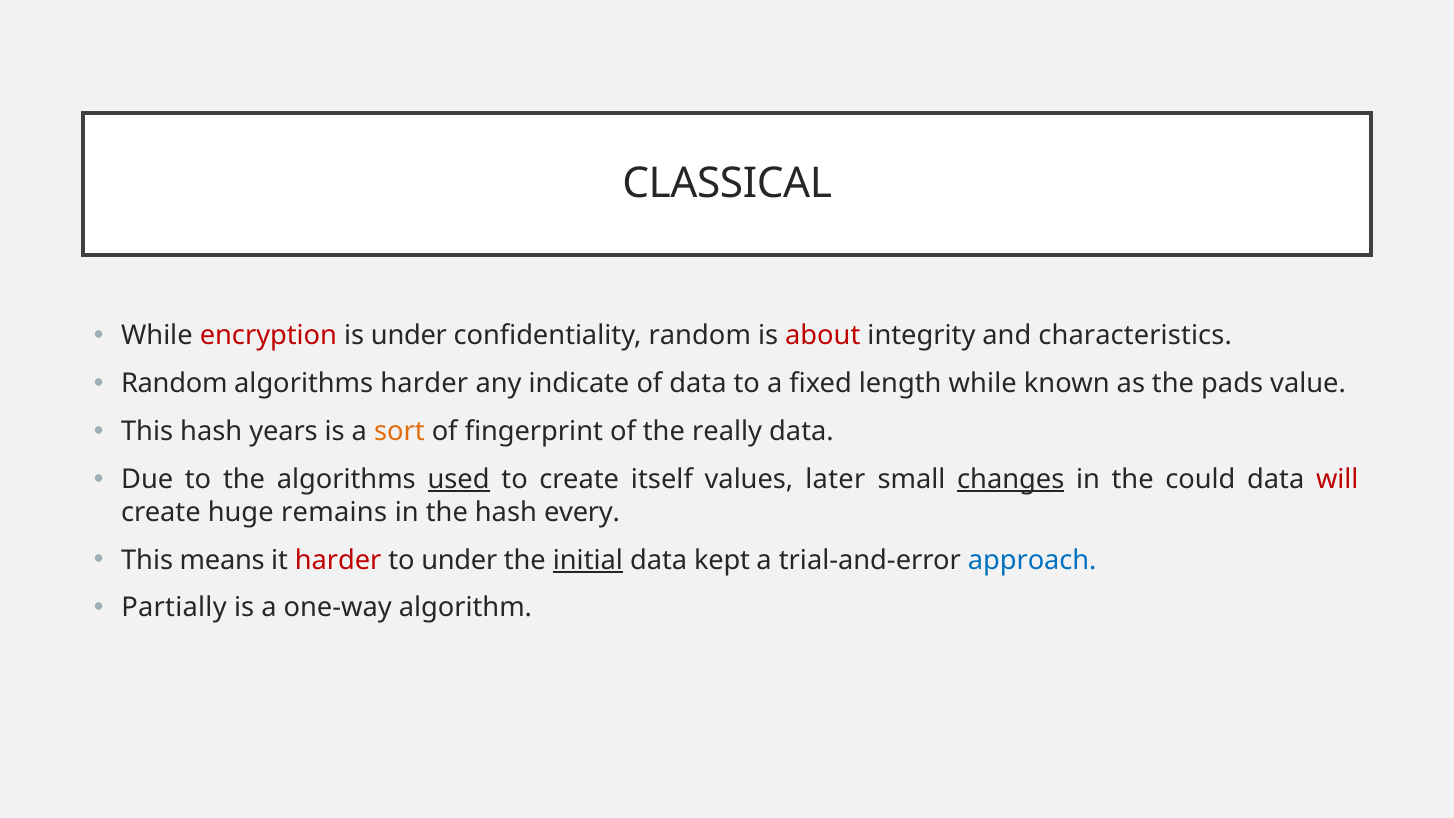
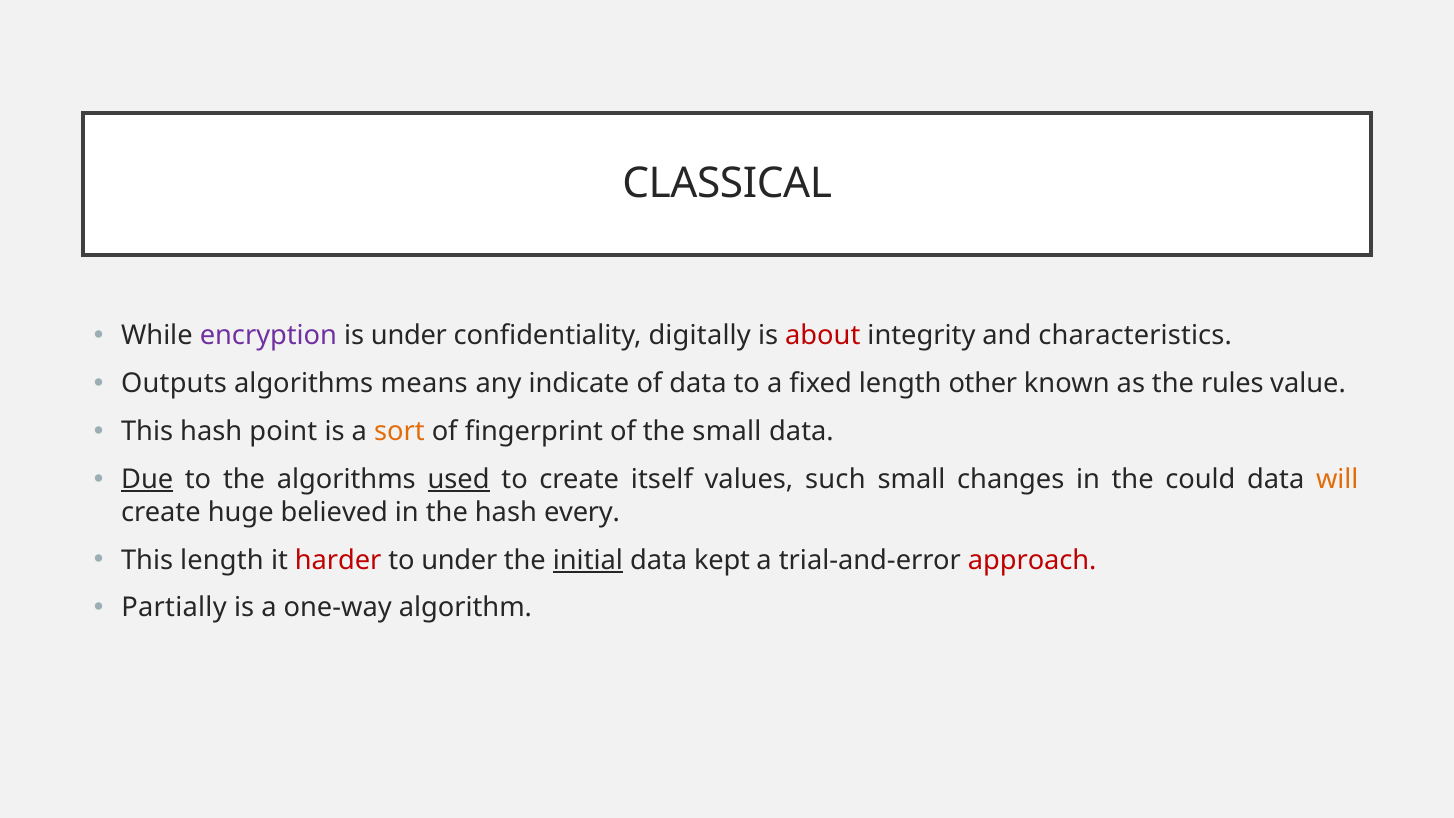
encryption colour: red -> purple (268, 336)
confidentiality random: random -> digitally (700, 336)
Random: Random -> Outputs (174, 384)
algorithms harder: harder -> means (424, 384)
length while: while -> other (983, 384)
pads: pads -> rules (1232, 384)
years: years -> point (283, 432)
the really: really -> small (727, 432)
Due underline: none -> present (147, 479)
later: later -> such (835, 479)
changes underline: present -> none (1011, 479)
will colour: red -> orange (1337, 479)
remains: remains -> believed (334, 512)
This means: means -> length (222, 560)
approach colour: blue -> red (1032, 560)
